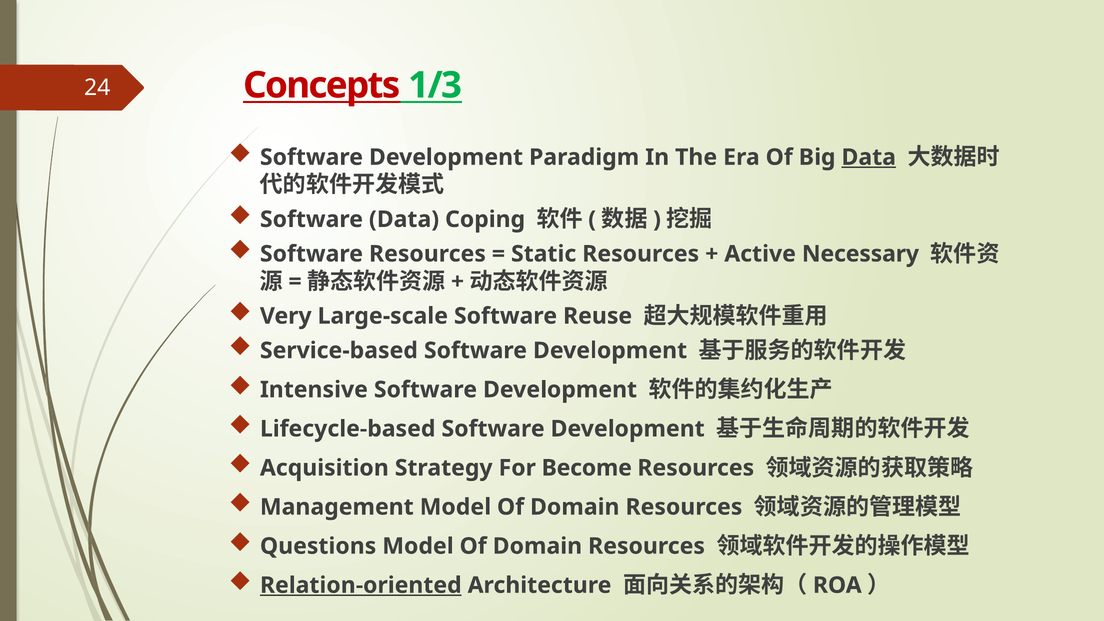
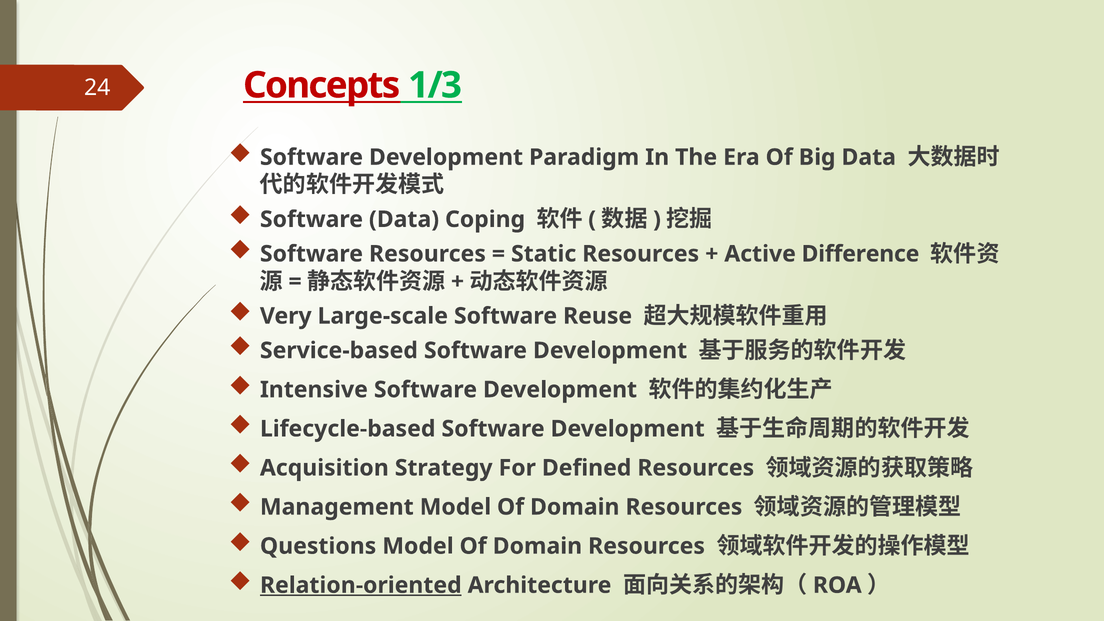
Data underline: present -> none (869, 157)
Necessary: Necessary -> Difference (860, 254)
Become: Become -> Defined (587, 468)
